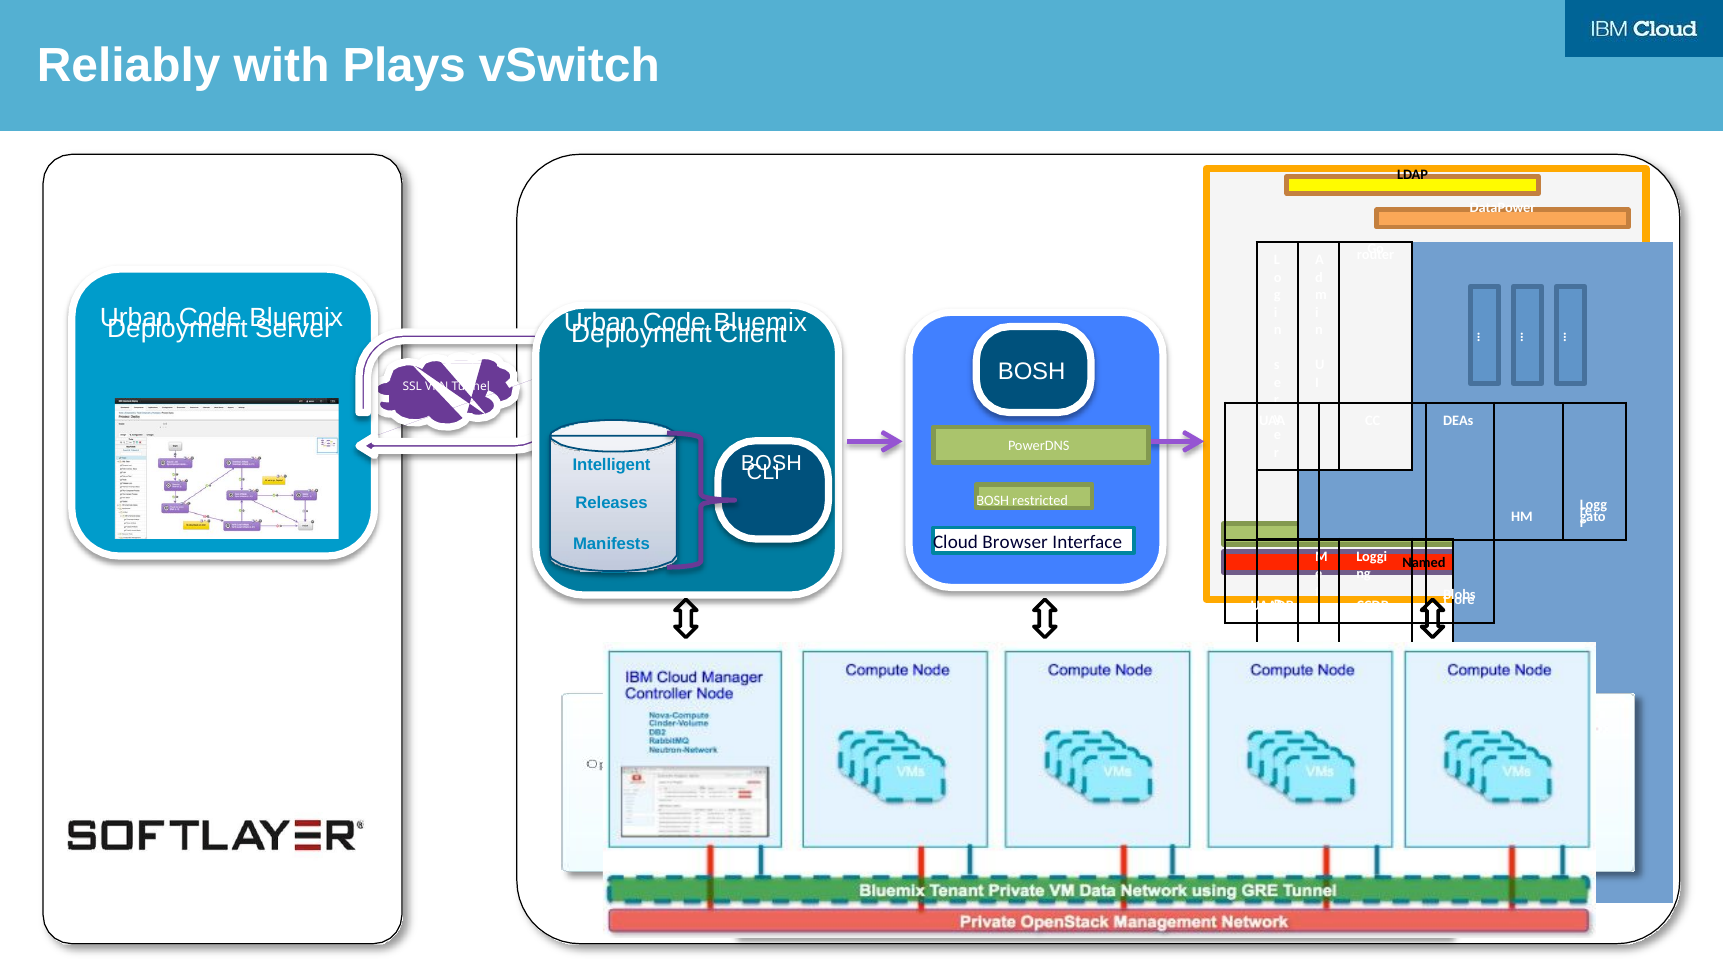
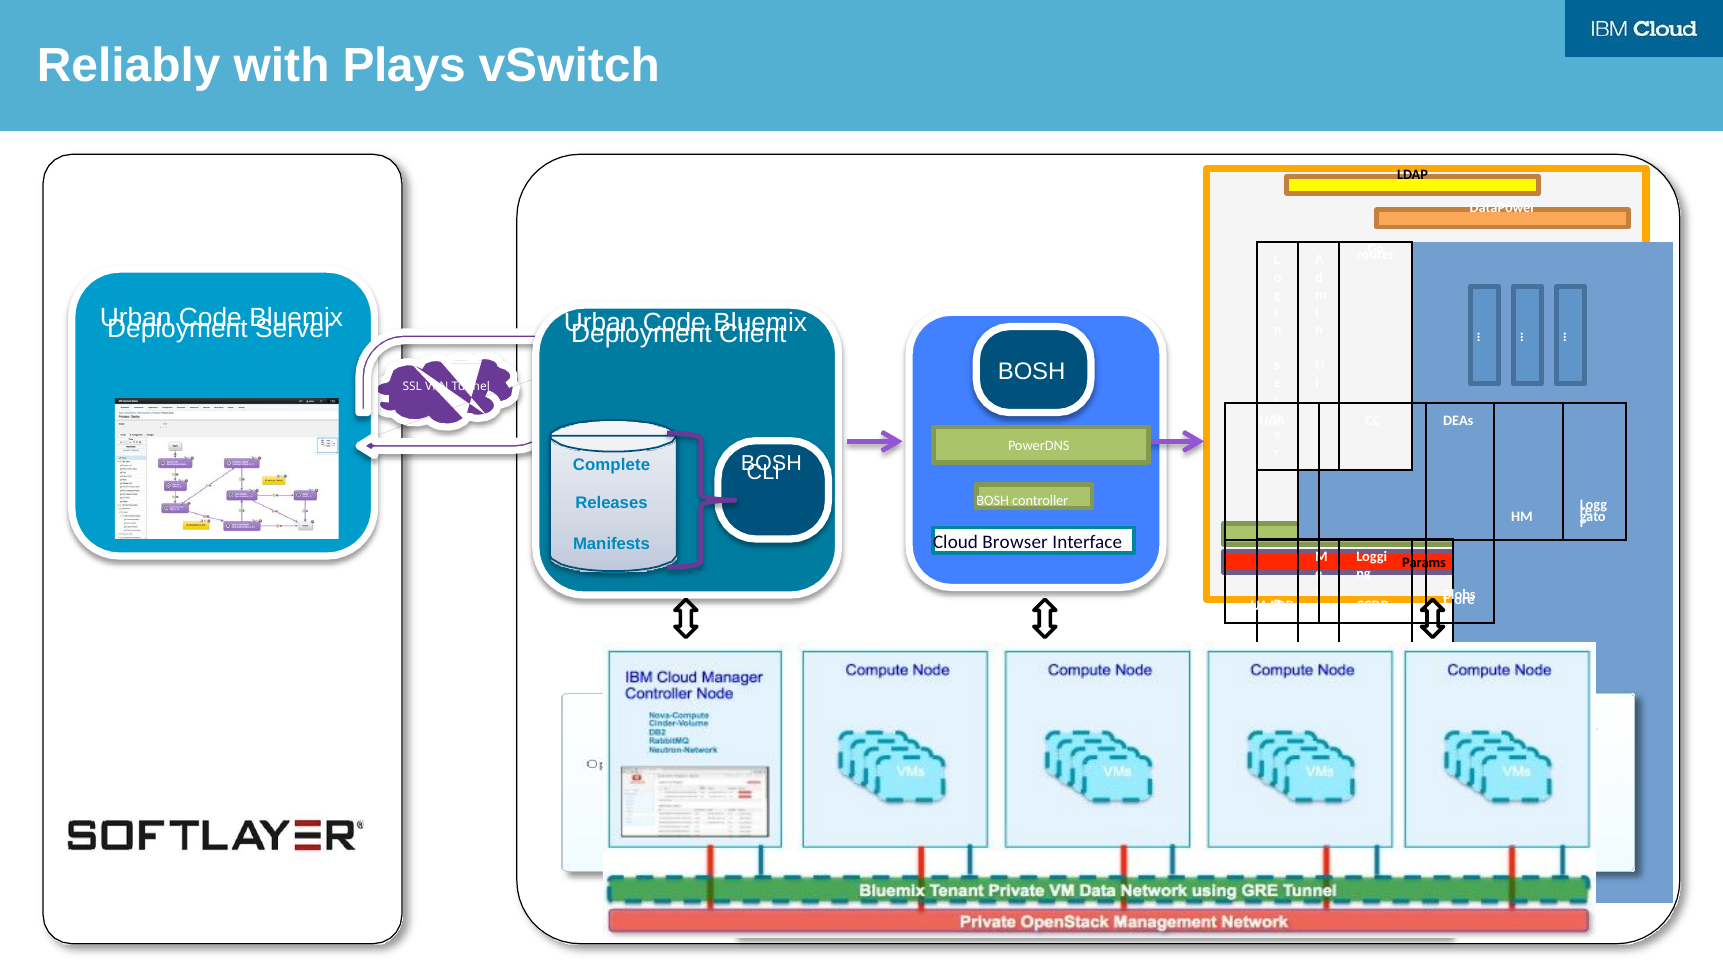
Intelligent: Intelligent -> Complete (611, 465)
restricted: restricted -> controller (1040, 500)
Named: Named -> Params (1424, 563)
